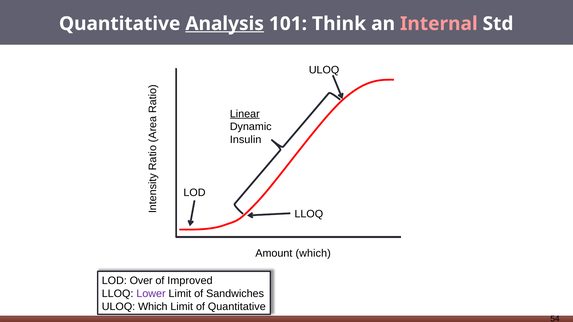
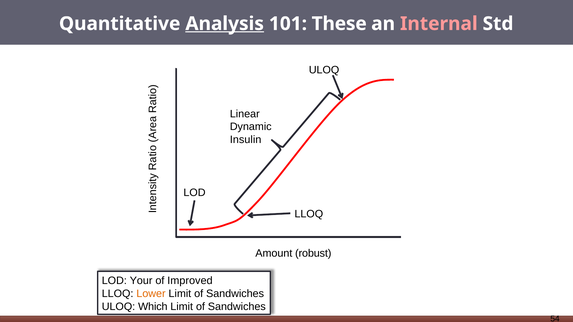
Think: Think -> These (339, 24)
Linear underline: present -> none (245, 114)
Amount which: which -> robust (313, 254)
Over: Over -> Your (141, 281)
Lower colour: purple -> orange (151, 294)
Quantitative: Quantitative -> Sandwiches (237, 307)
